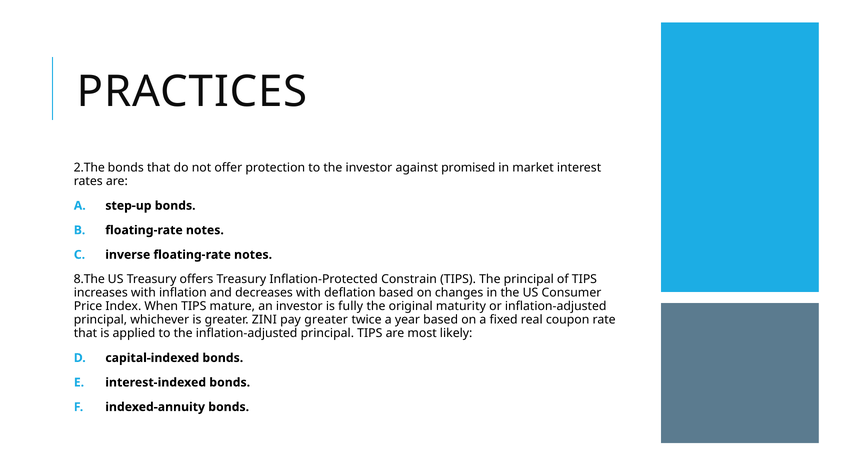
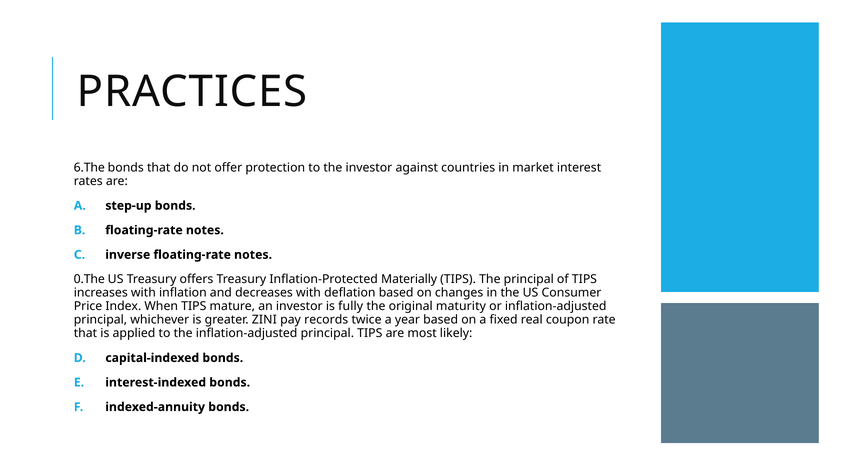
2.The: 2.The -> 6.The (89, 168)
promised: promised -> countries (468, 168)
8.The: 8.The -> 0.The (89, 279)
Constrain: Constrain -> Materially (409, 279)
pay greater: greater -> records (326, 320)
